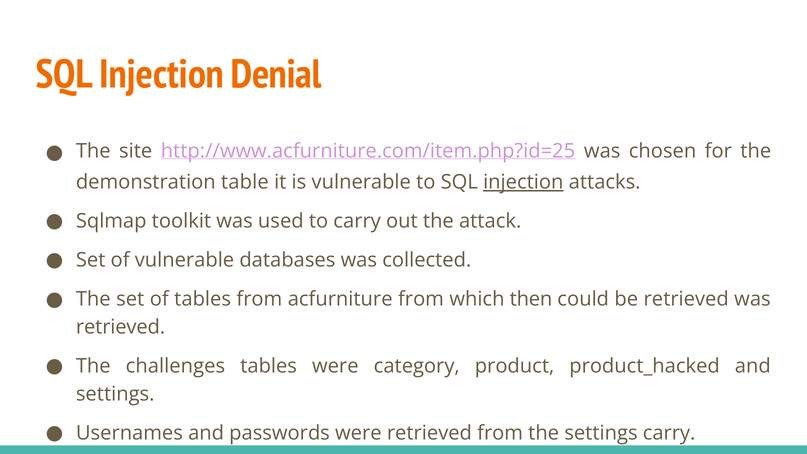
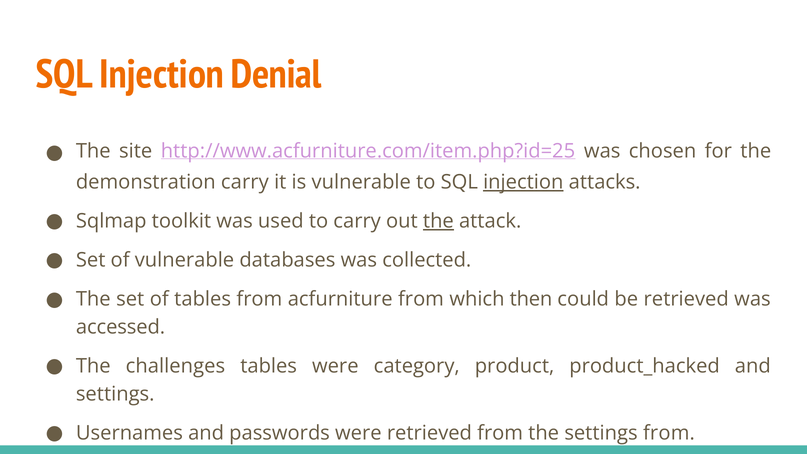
demonstration table: table -> carry (245, 182)
the underline: none -> present (438, 221)
retrieved: retrieved -> accessed (120, 327)
settings carry: carry -> from (669, 433)
